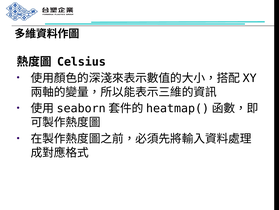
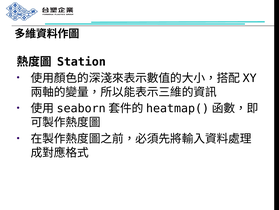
Celsius: Celsius -> Station (81, 62)
